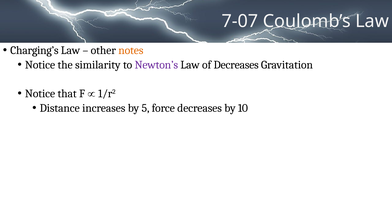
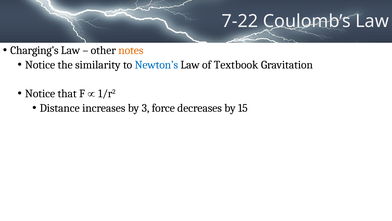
7-07: 7-07 -> 7-22 (240, 21)
Newton’s colour: purple -> blue (156, 65)
of Decreases: Decreases -> Textbook (236, 65)
5: 5 -> 3 (146, 108)
10: 10 -> 15 (243, 108)
